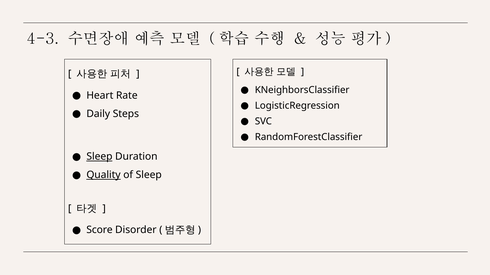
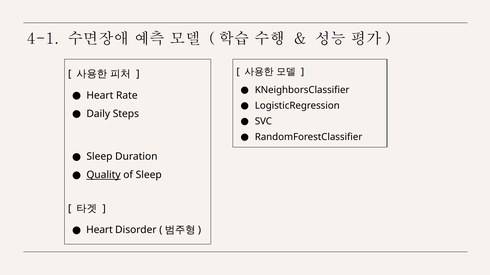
4-3: 4-3 -> 4-1 (43, 39)
Sleep underline: present -> none (99, 157)
Score: Score -> Heart (100, 230)
